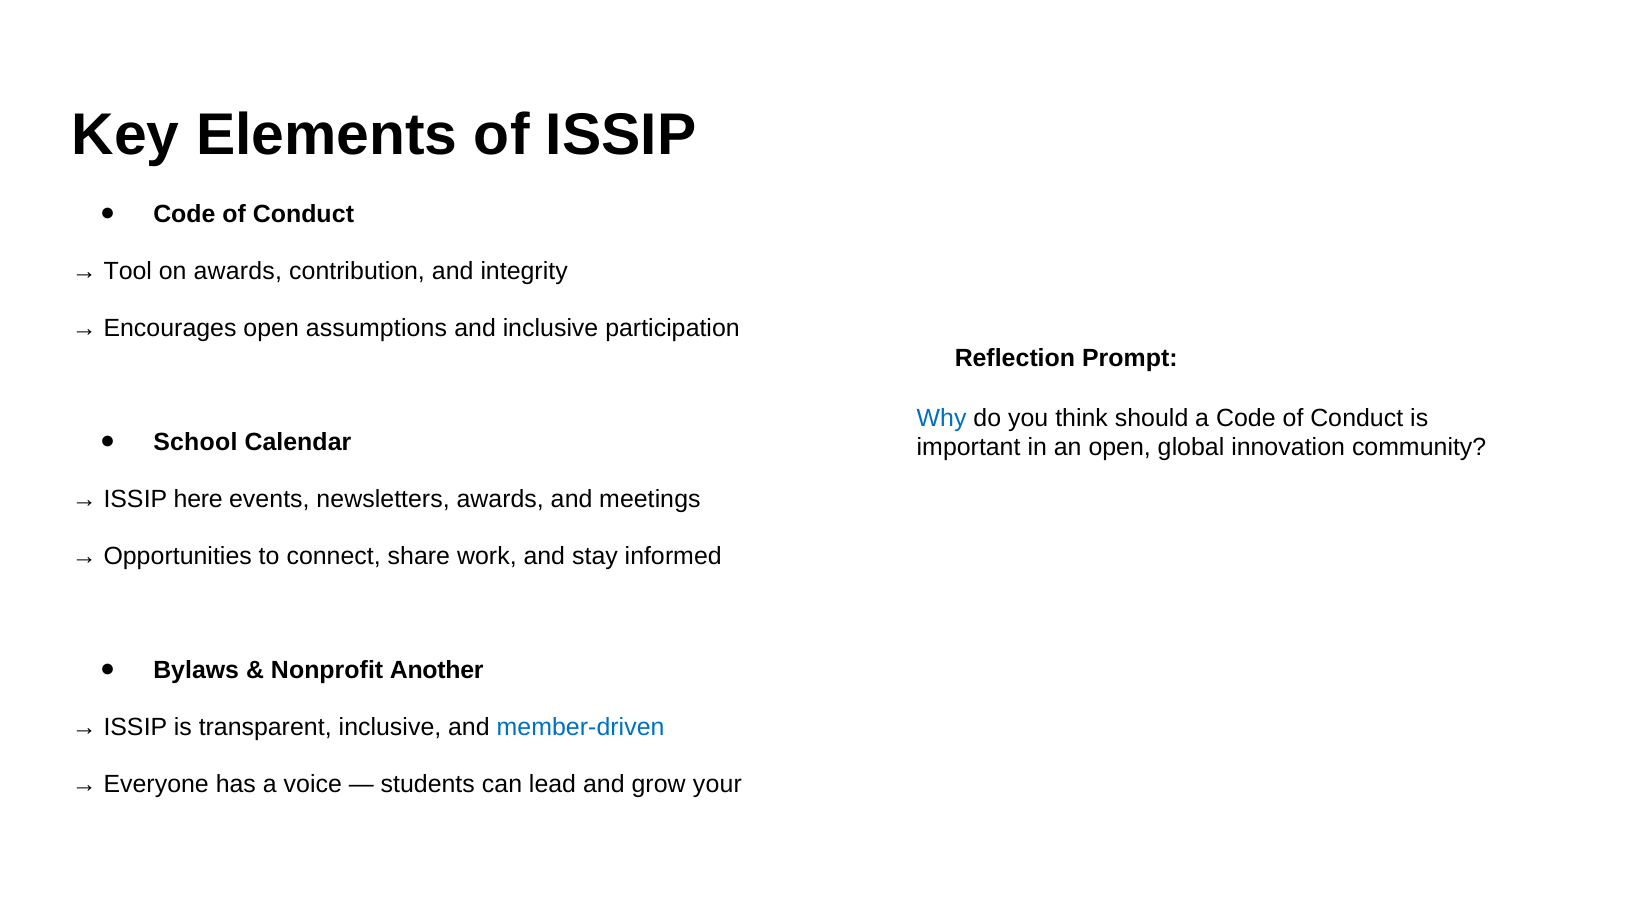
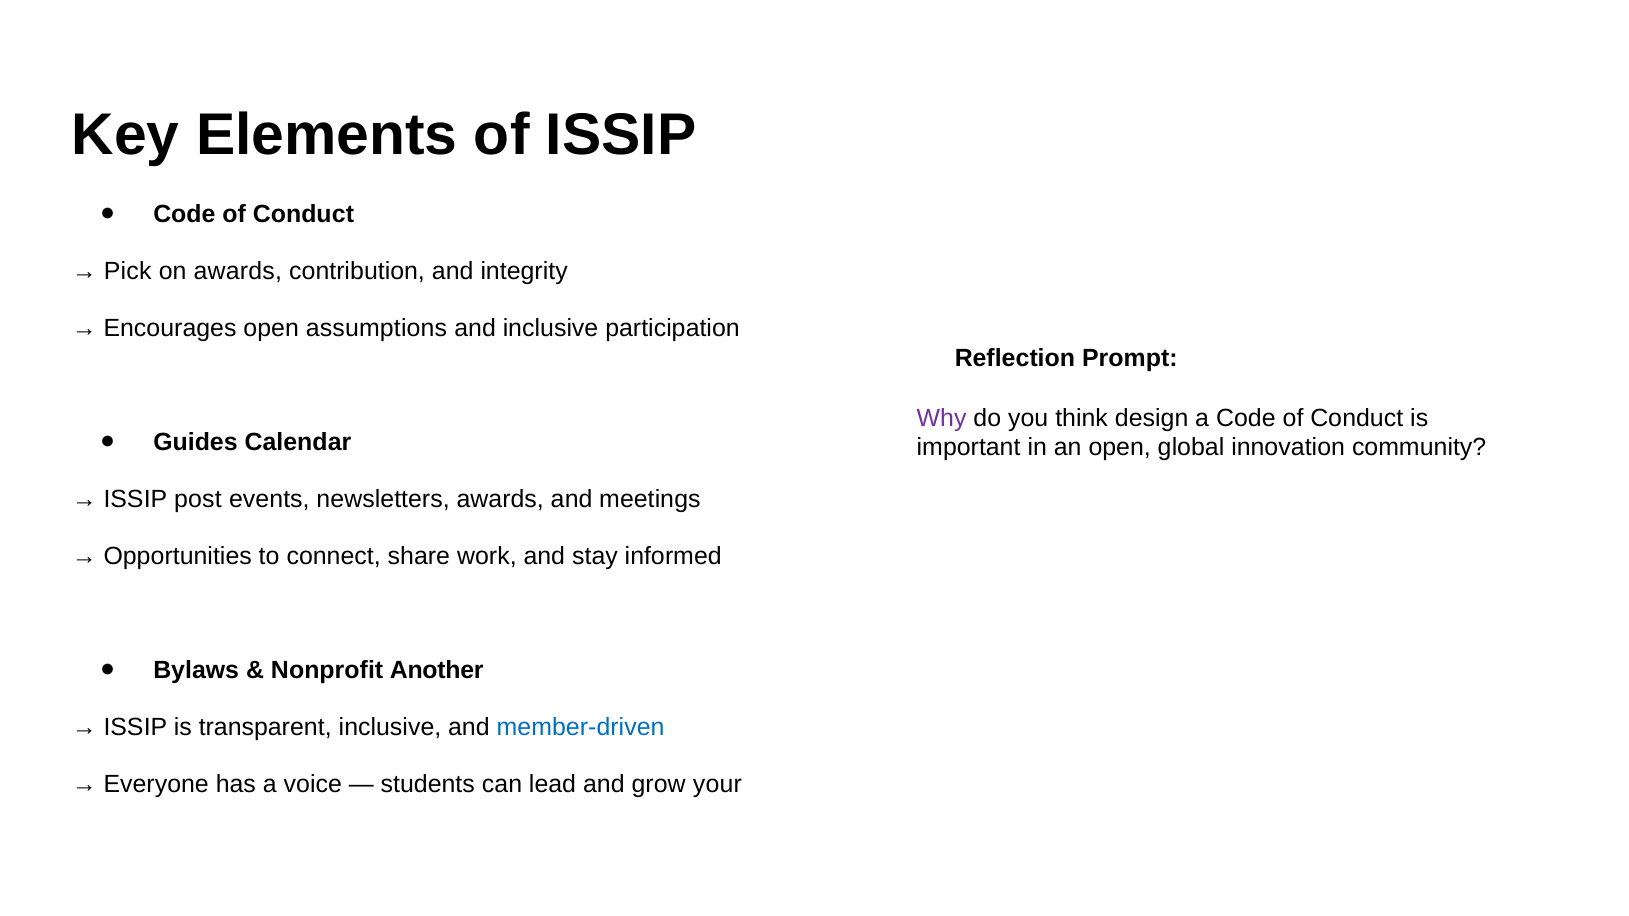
Tool: Tool -> Pick (128, 271)
Why colour: blue -> purple (942, 418)
should: should -> design (1152, 418)
School: School -> Guides (195, 442)
here: here -> post (198, 499)
